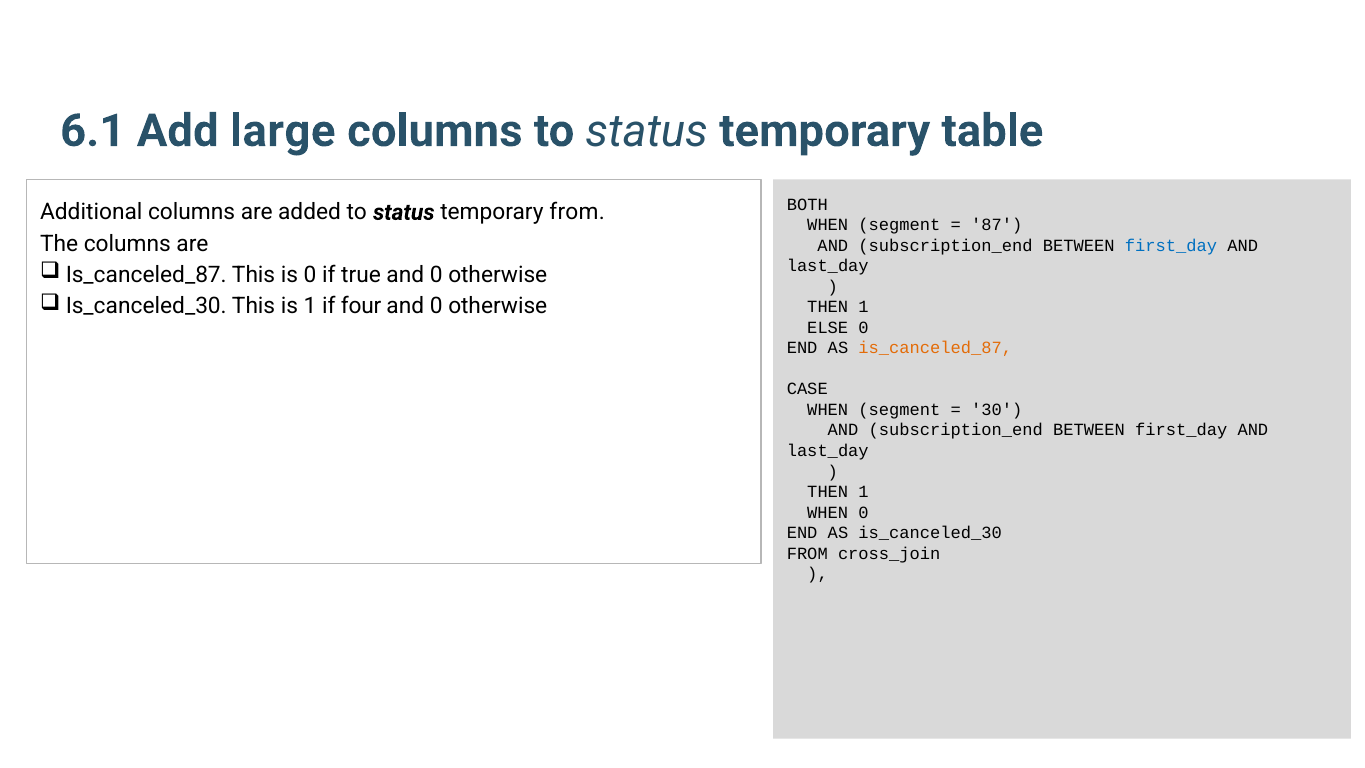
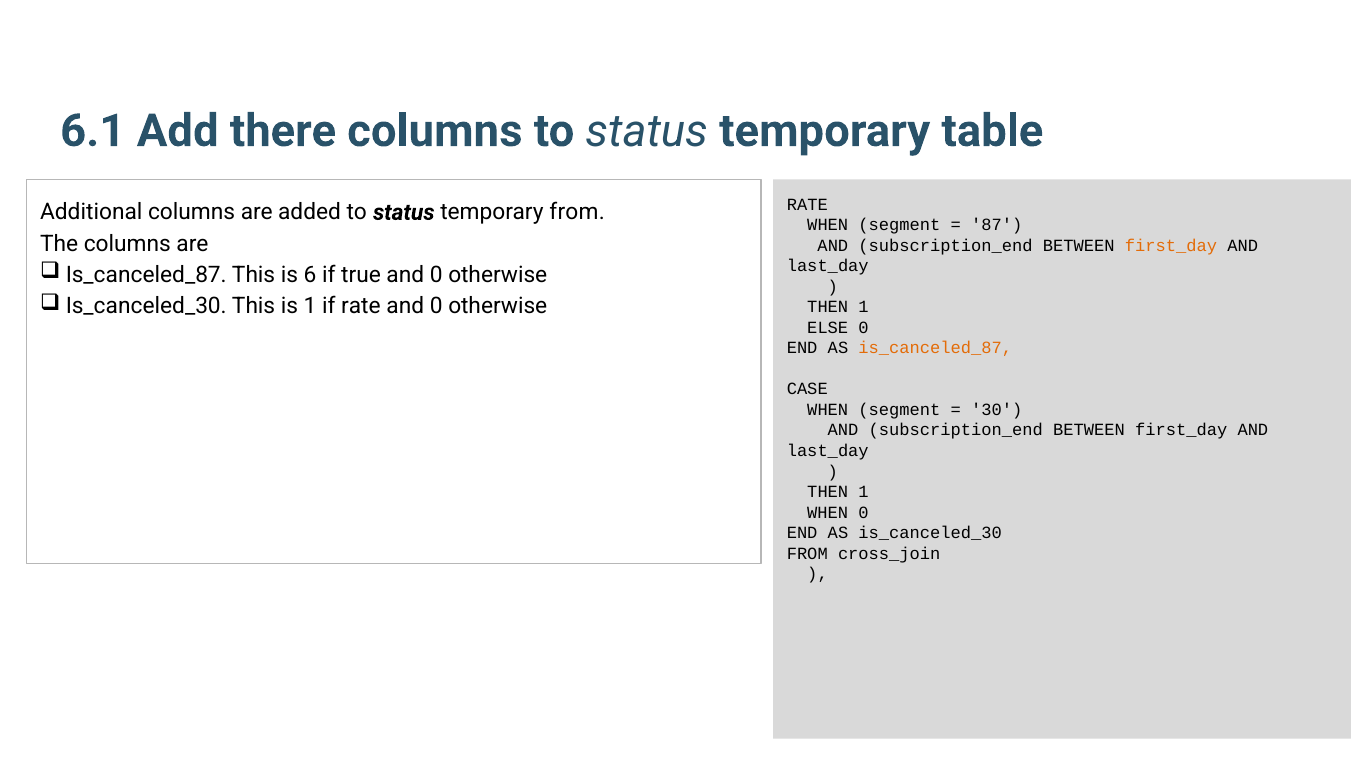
large: large -> there (283, 131)
BOTH: BOTH -> RATE (807, 204)
first_day colour: blue -> orange (1171, 245)
is 0: 0 -> 6 (310, 275)
if four: four -> rate (361, 306)
